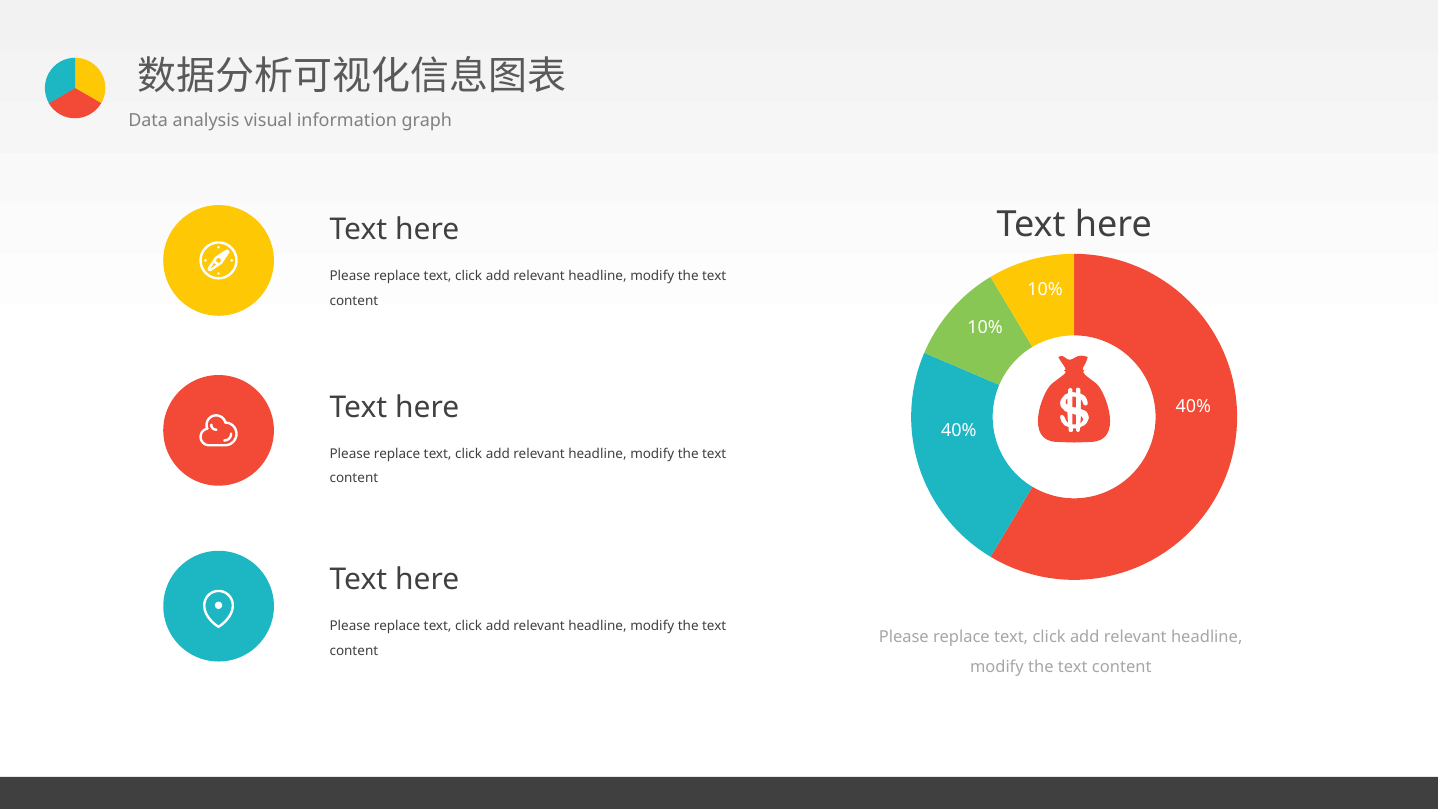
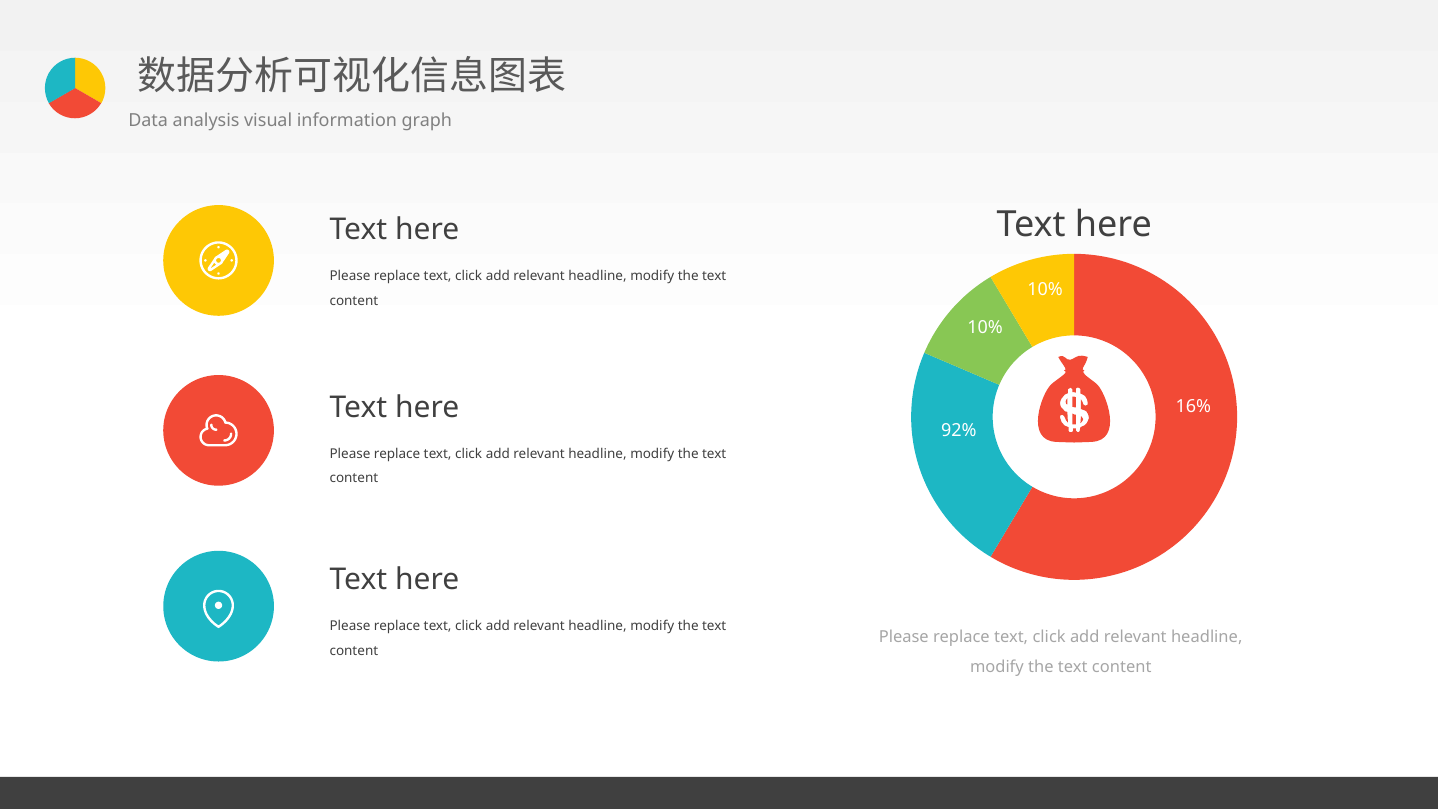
40%: 40% -> 16% (1193, 407)
40%: 40% -> 92% (959, 431)
